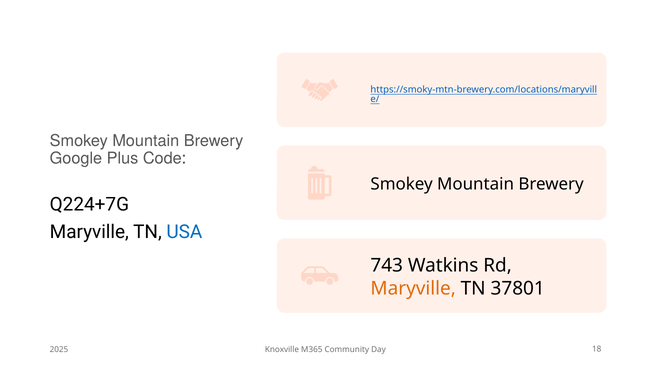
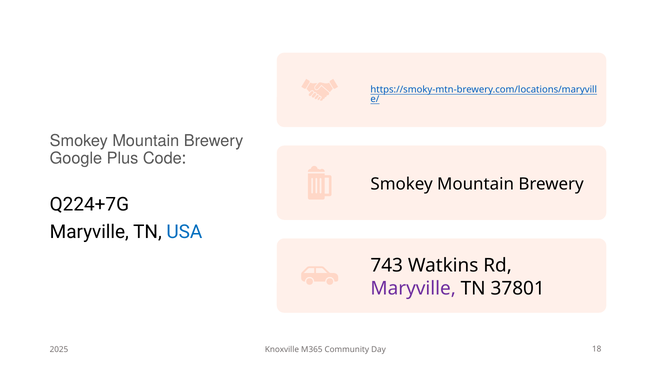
Maryville colour: orange -> purple (413, 288)
